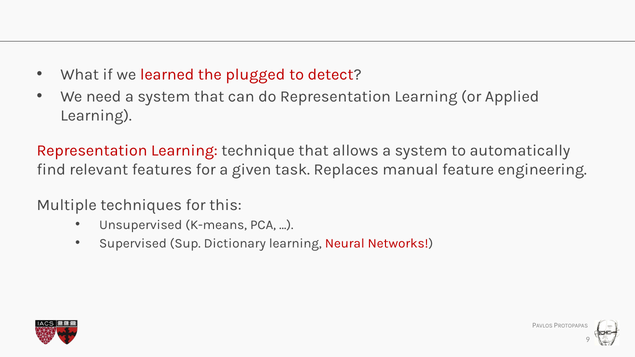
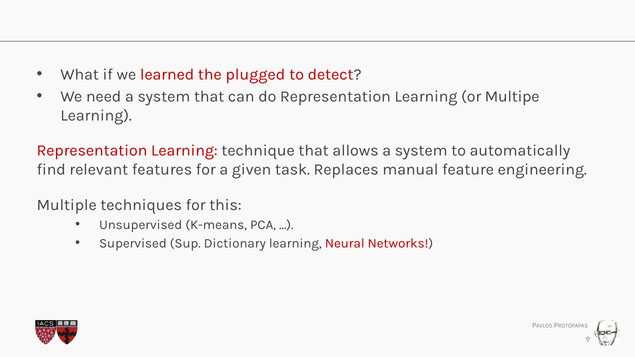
Applied: Applied -> Multipe (512, 97)
